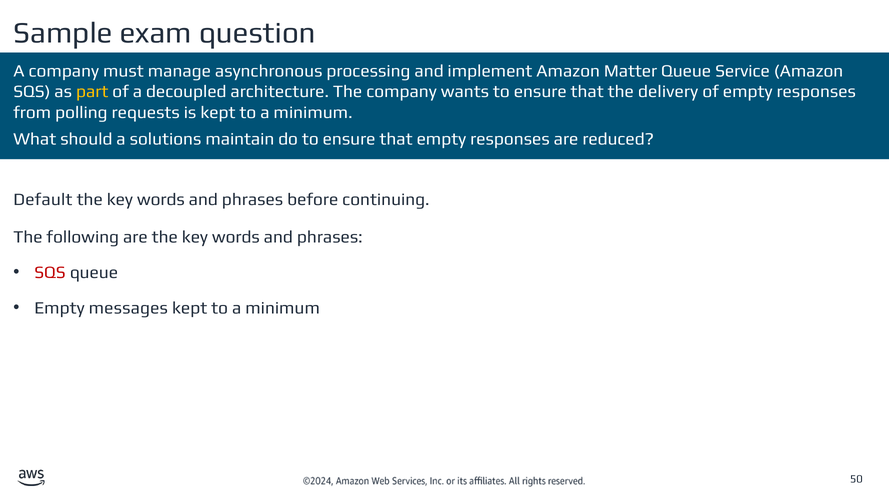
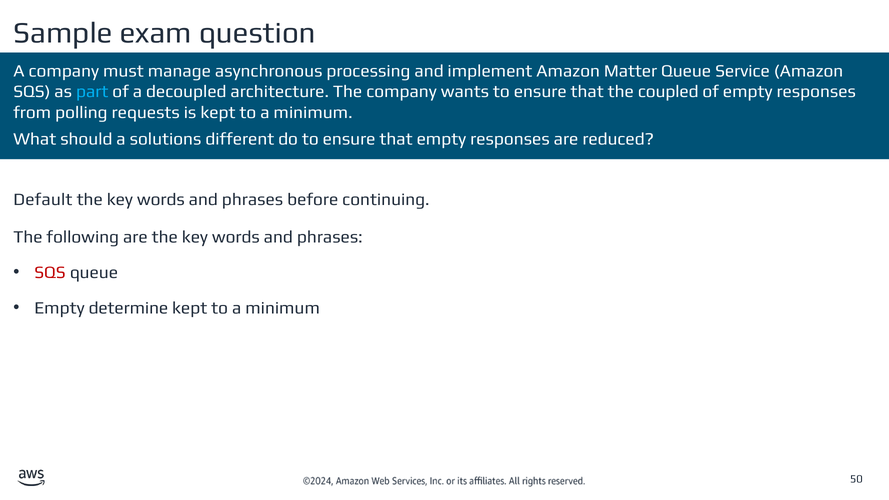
part colour: yellow -> light blue (92, 92)
delivery: delivery -> coupled (668, 92)
maintain: maintain -> different (240, 139)
messages: messages -> determine (128, 308)
